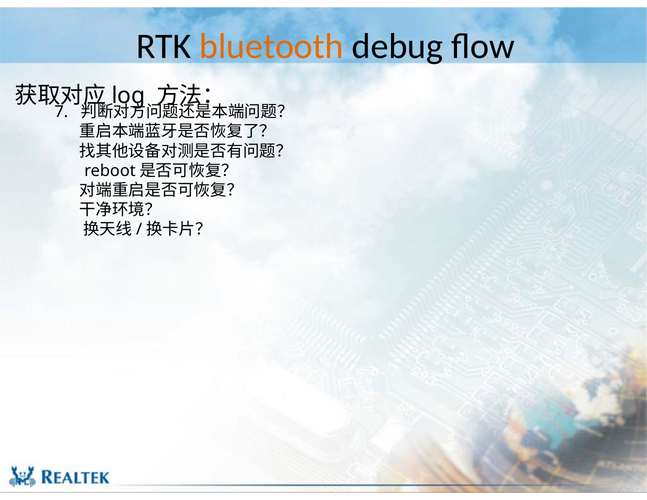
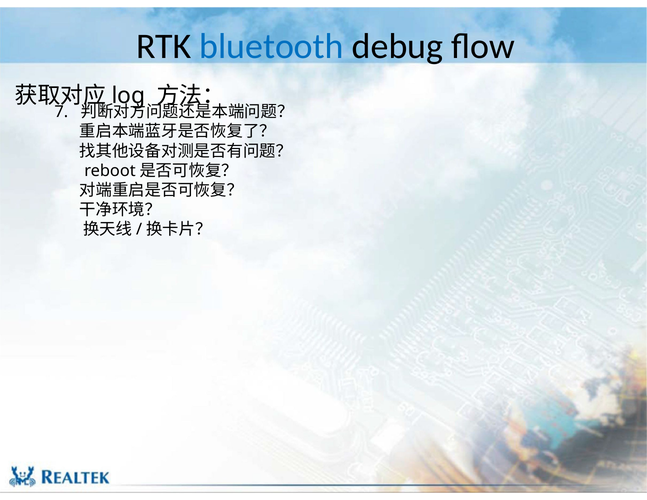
bluetooth colour: orange -> blue (272, 47)
